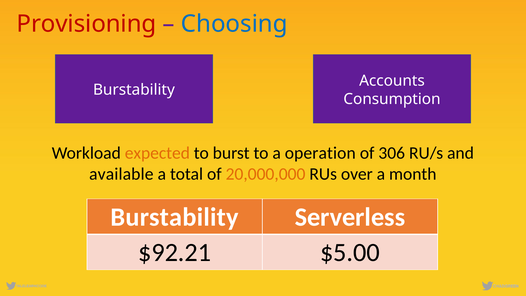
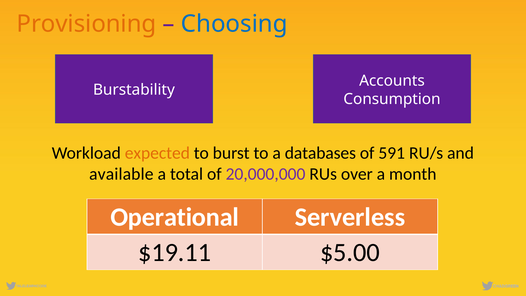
Provisioning colour: red -> orange (87, 24)
operation: operation -> databases (320, 153)
306: 306 -> 591 (392, 153)
20,000,000 colour: orange -> purple (265, 174)
Burstability: Burstability -> Operational (175, 217)
$92.21: $92.21 -> $19.11 (175, 253)
